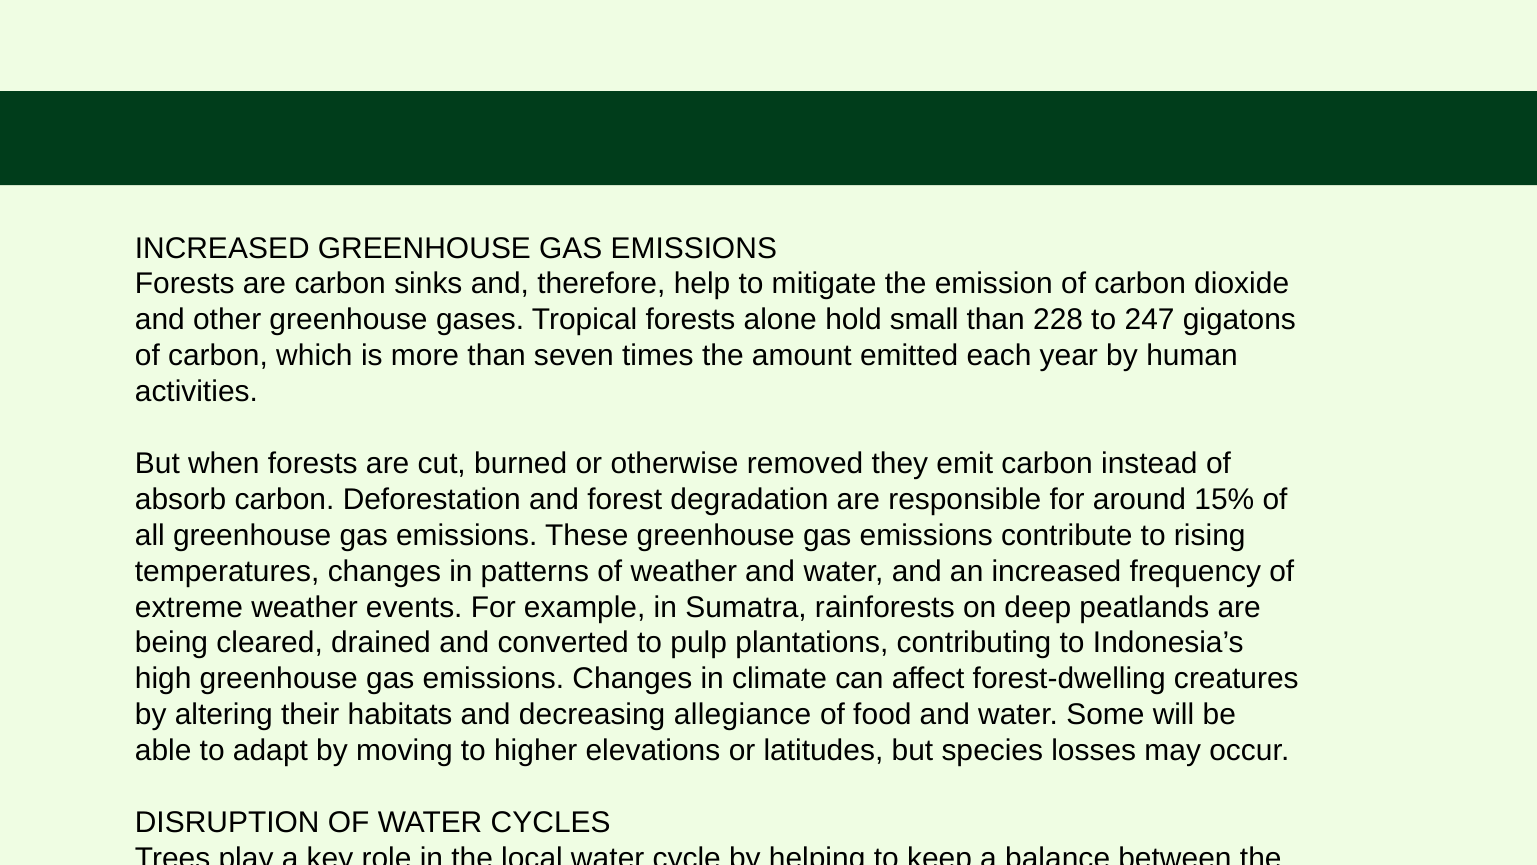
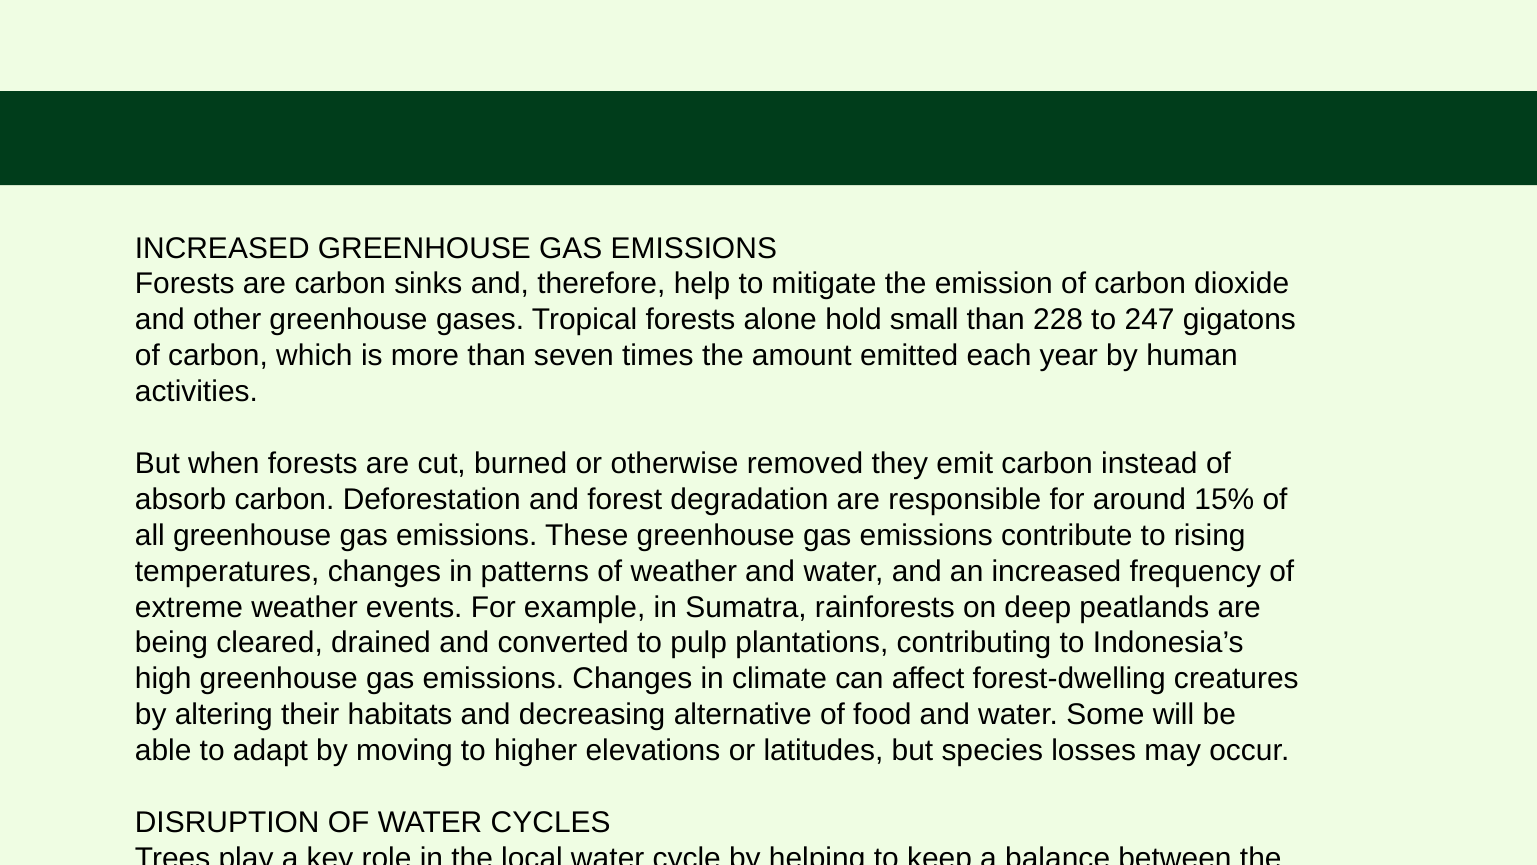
allegiance: allegiance -> alternative (743, 715)
